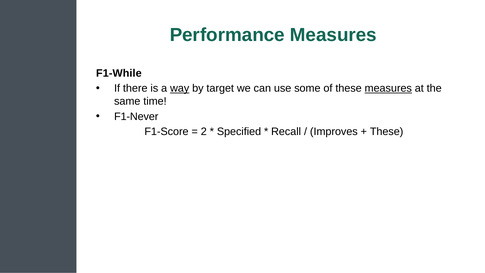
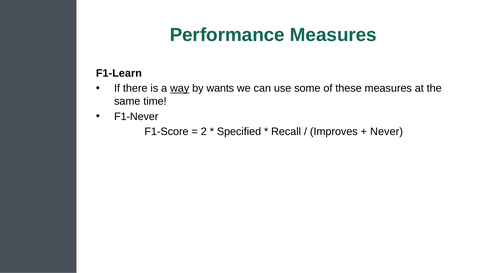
F1-While: F1-While -> F1-Learn (119, 73)
target: target -> wants (220, 88)
measures underline: present -> none (388, 88)
These: These -> Never (387, 131)
